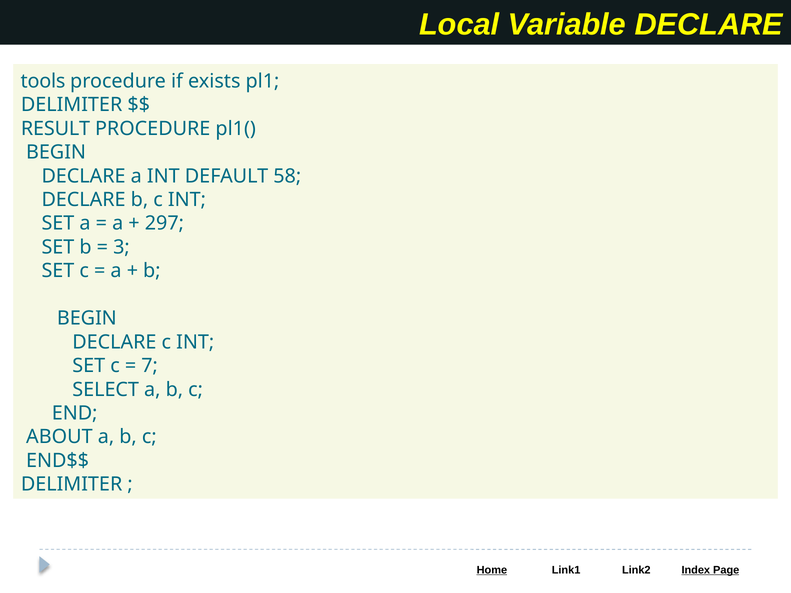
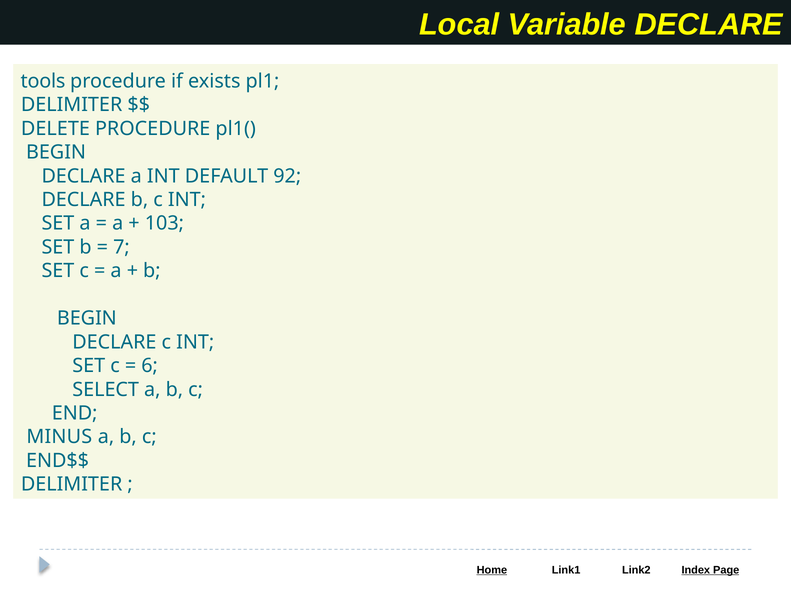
RESULT: RESULT -> DELETE (55, 129)
58: 58 -> 92 (287, 176)
297: 297 -> 103 (164, 224)
3: 3 -> 7 (121, 247)
7: 7 -> 6 (150, 366)
ABOUT: ABOUT -> MINUS (59, 437)
